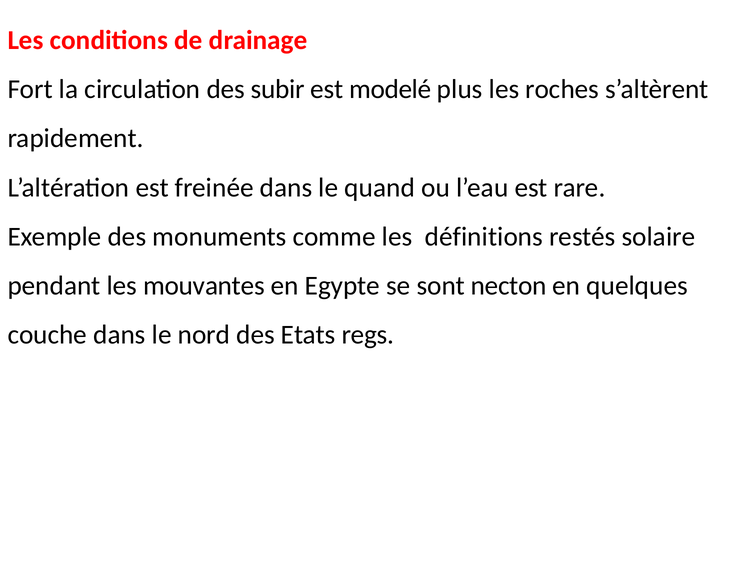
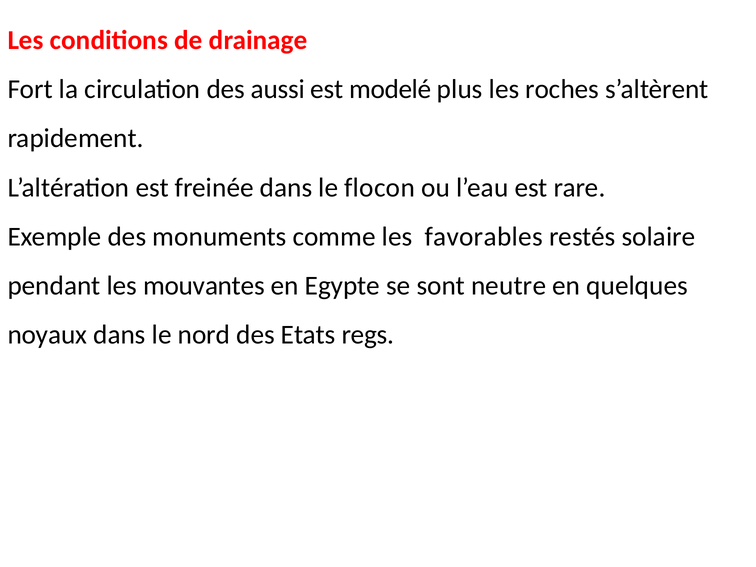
subir: subir -> aussi (278, 89)
quand: quand -> flocon (380, 188)
définitions: définitions -> favorables (484, 237)
necton: necton -> neutre (509, 286)
couche: couche -> noyaux (47, 335)
